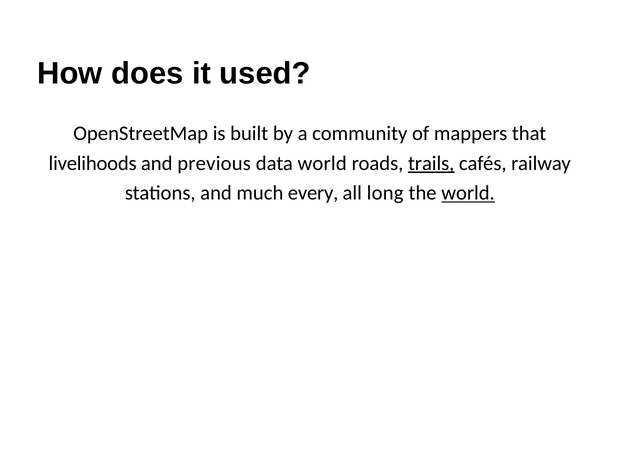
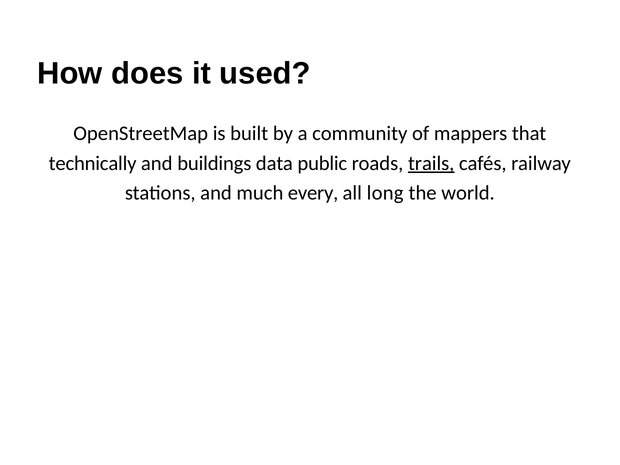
livelihoods: livelihoods -> technically (93, 163)
previous: previous -> buildings (214, 163)
data world: world -> public (322, 163)
world underline: present -> none (468, 193)
